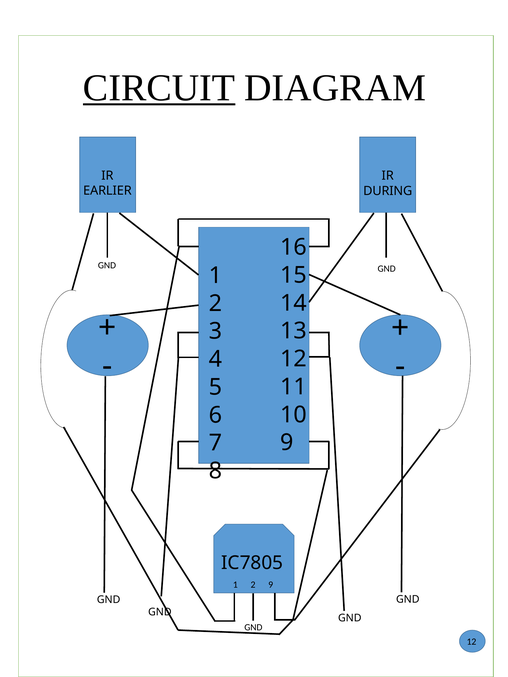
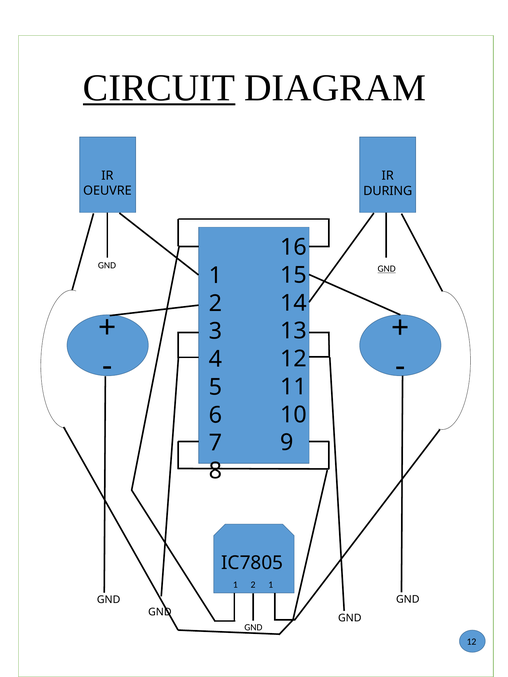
EARLIER: EARLIER -> OEUVRE (107, 191)
GND underline: none -> present (387, 269)
2 9: 9 -> 1 (271, 585)
